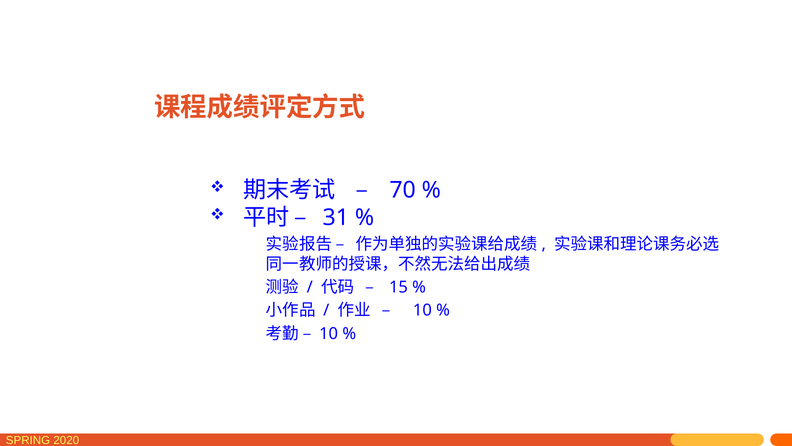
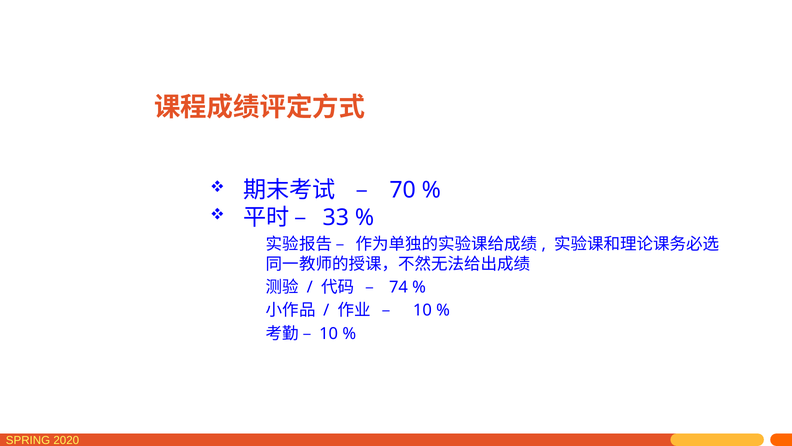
31: 31 -> 33 (336, 217)
15: 15 -> 74 (398, 287)
